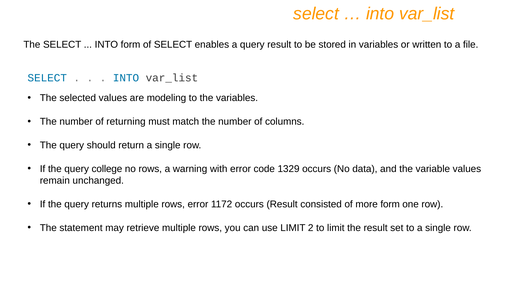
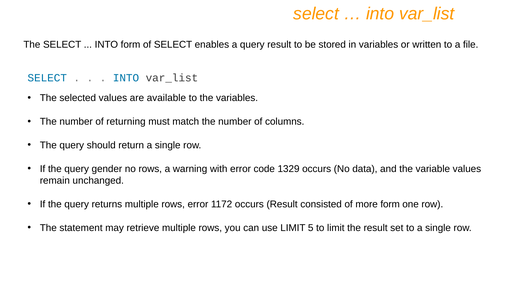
modeling: modeling -> available (166, 98)
college: college -> gender (107, 169)
2: 2 -> 5 (311, 228)
